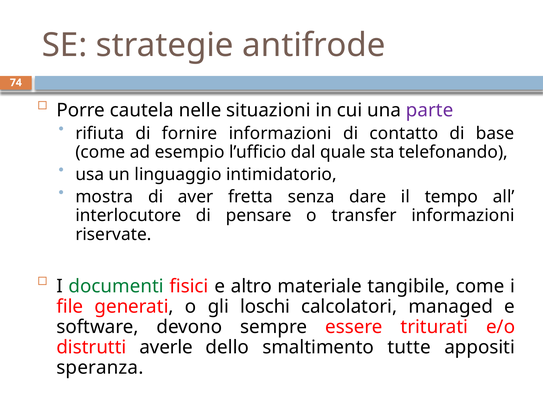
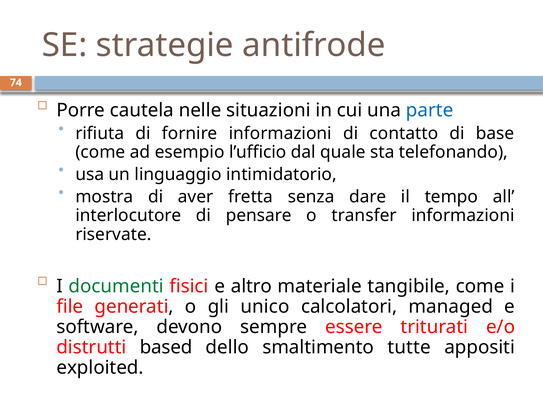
parte colour: purple -> blue (430, 110)
loschi: loschi -> unico (265, 307)
averle: averle -> based (166, 347)
speranza: speranza -> exploited (100, 368)
